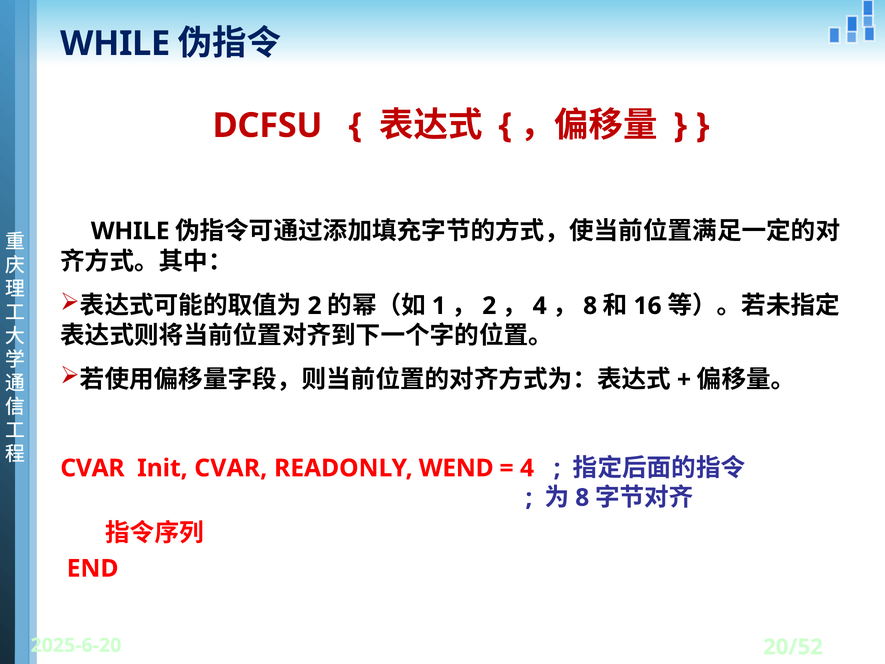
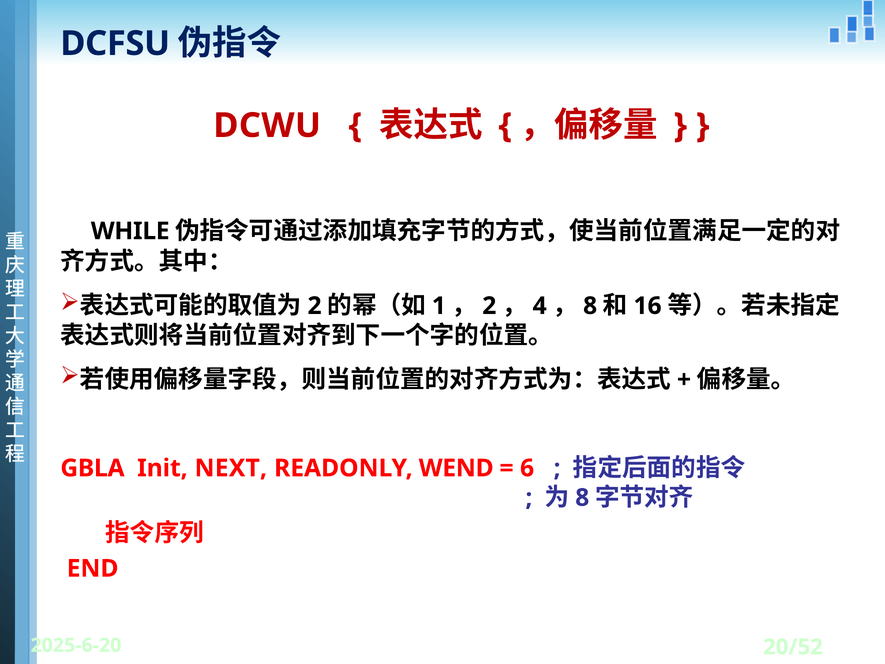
WHILE: WHILE -> DCFSU (115, 44)
DCFSU: DCFSU -> DCWU (267, 126)
CVAR: CVAR -> GBLA (92, 468)
Init CVAR: CVAR -> NEXT (231, 468)
4: 4 -> 6 (527, 468)
